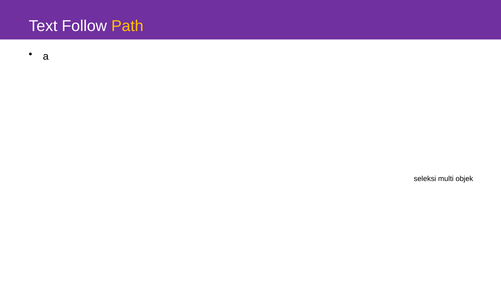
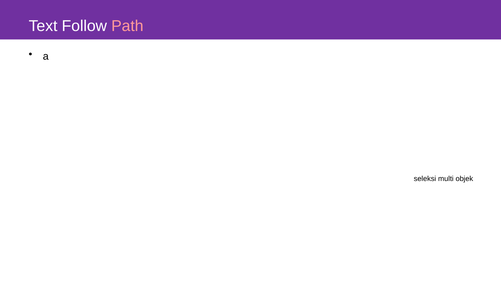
Path colour: yellow -> pink (127, 26)
